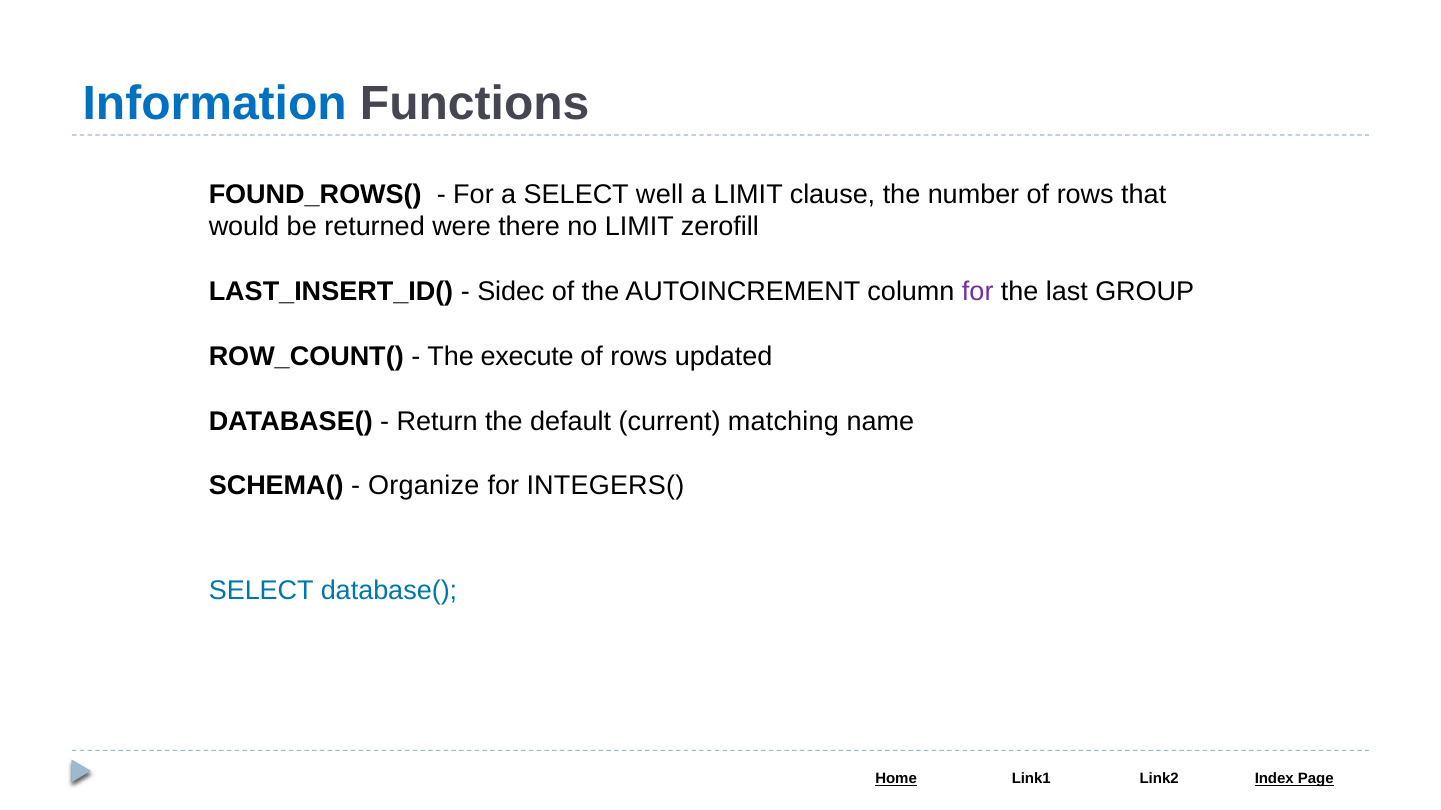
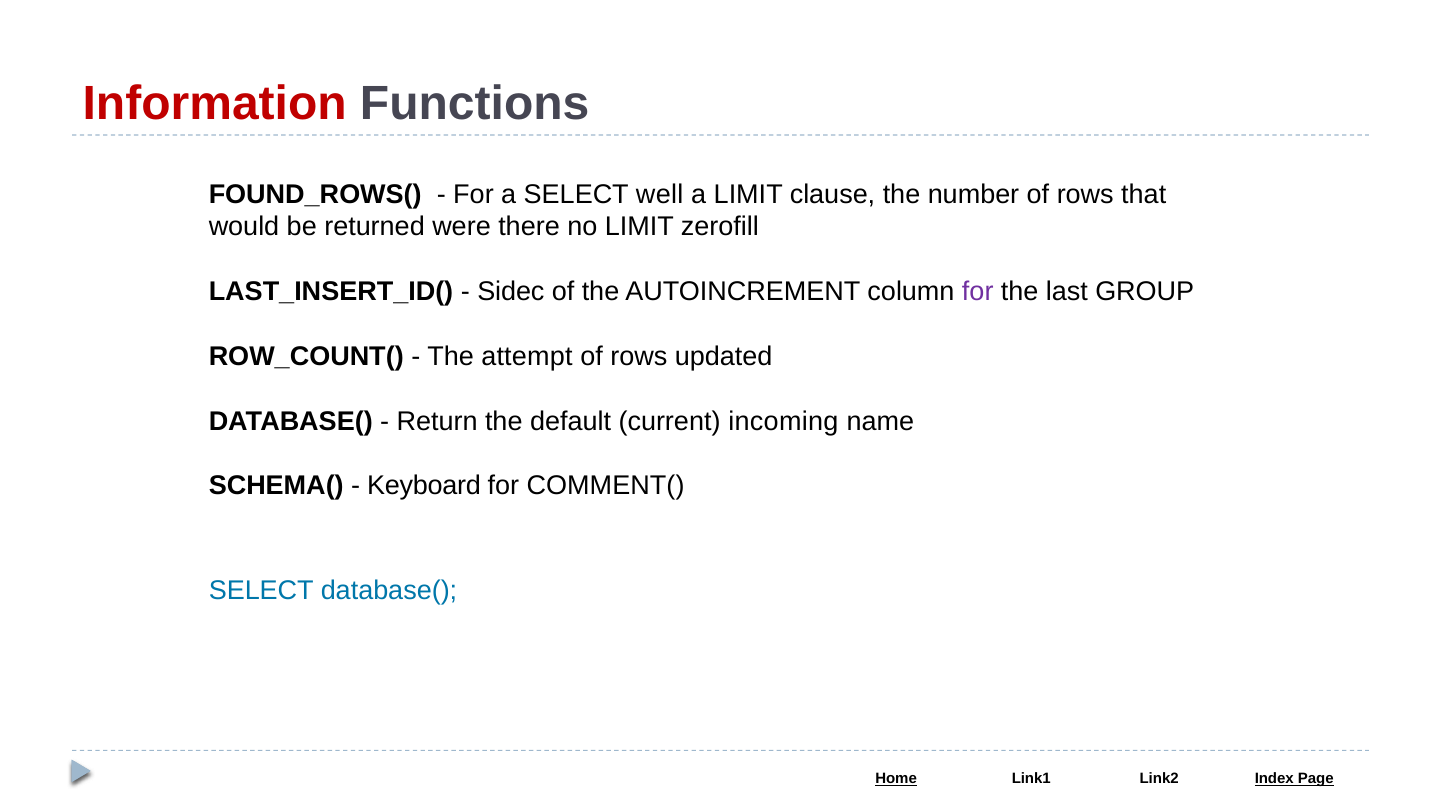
Information colour: blue -> red (215, 104)
execute: execute -> attempt (527, 357)
matching: matching -> incoming (783, 421)
Organize: Organize -> Keyboard (424, 486)
INTEGERS(: INTEGERS( -> COMMENT( (606, 486)
